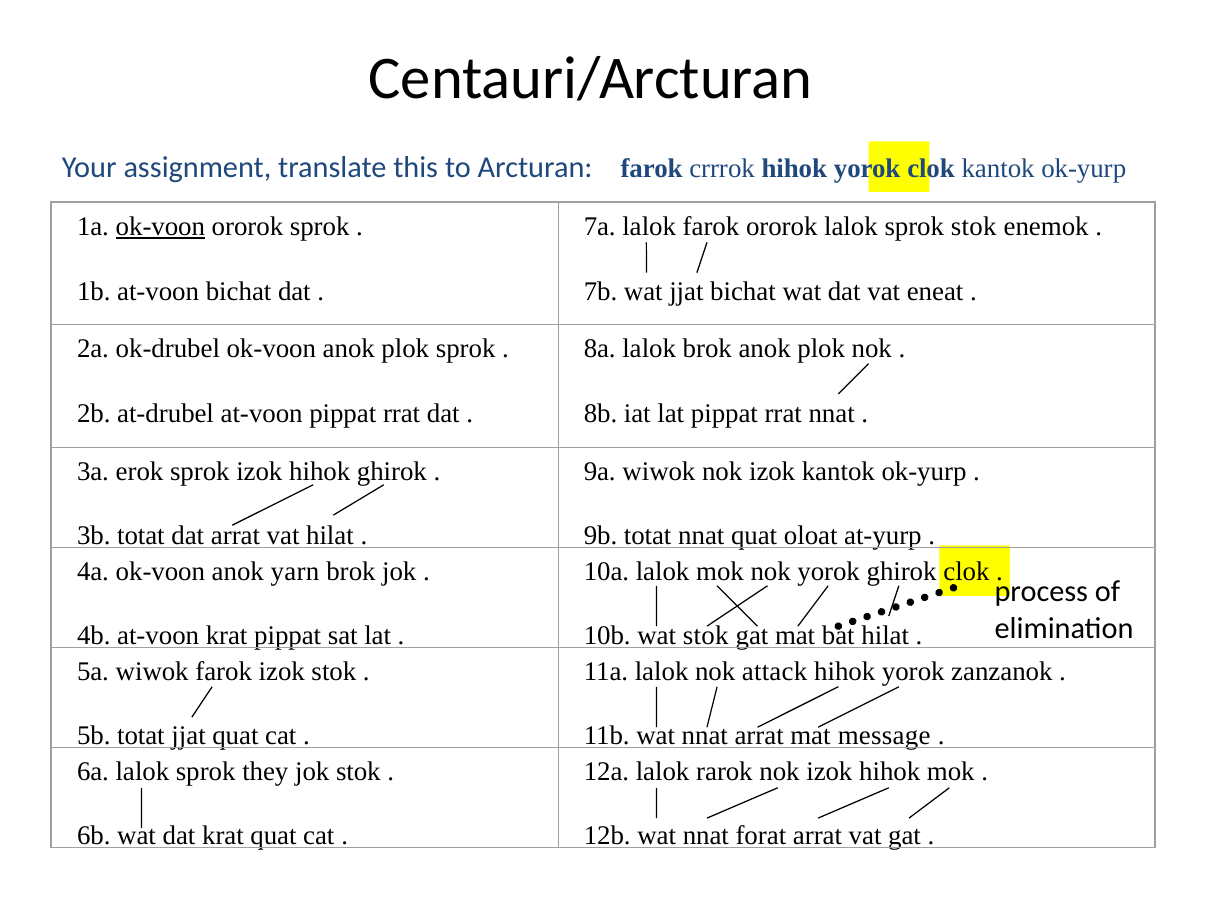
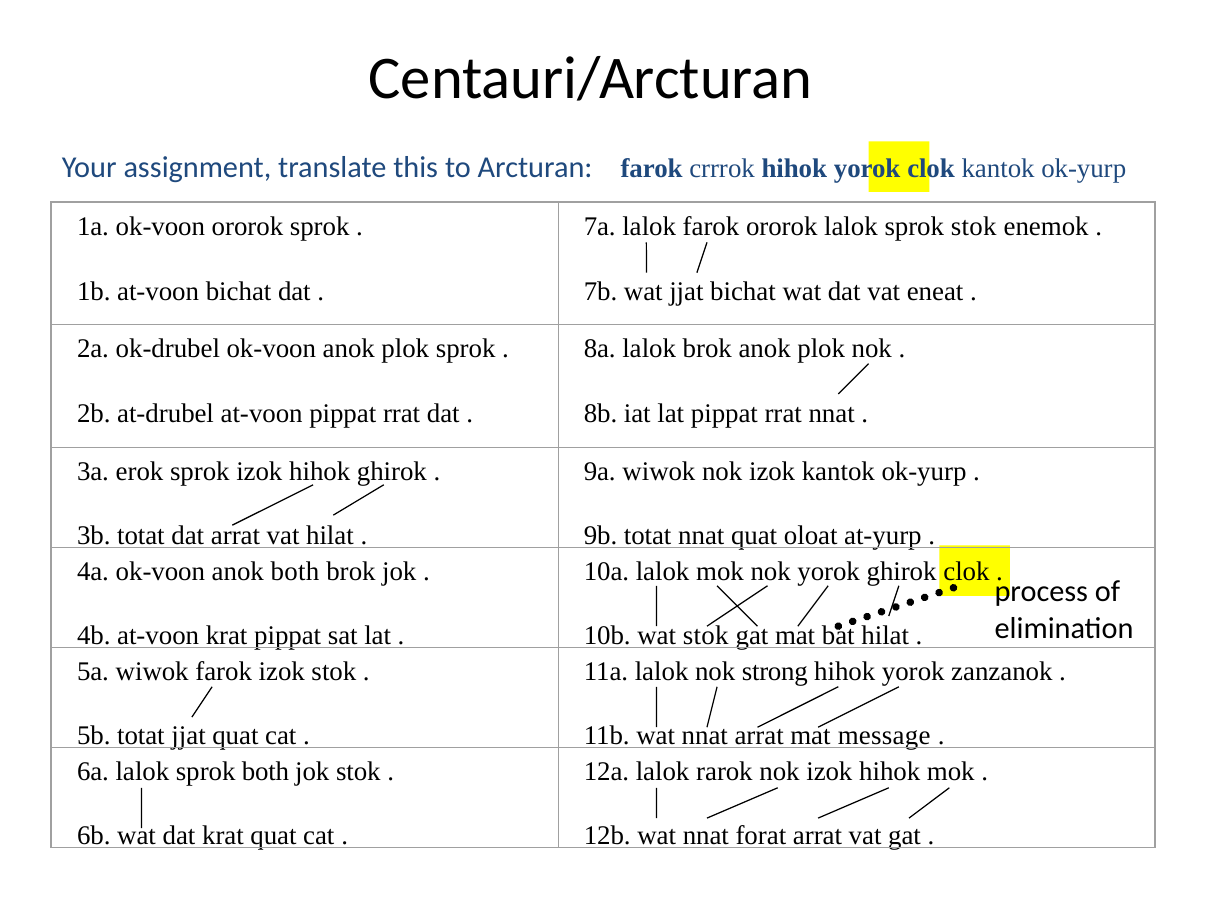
ok-voon underline: present -> none (160, 227)
anok yarn: yarn -> both (295, 571)
attack: attack -> strong (775, 671)
sprok they: they -> both (265, 771)
